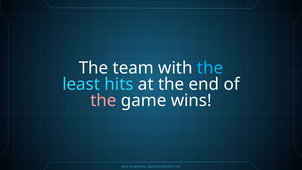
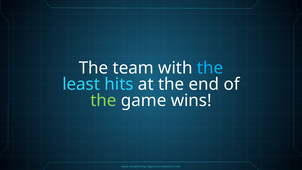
the colour: pink -> light green (103, 101)
